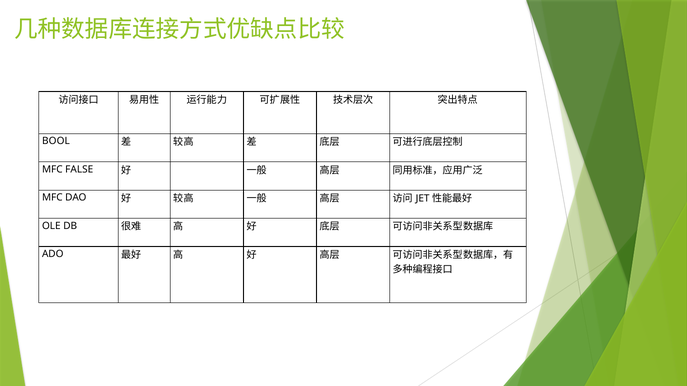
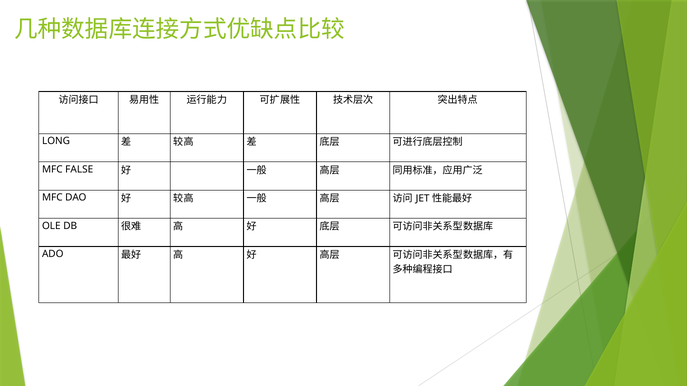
BOOL: BOOL -> LONG (56, 141)
